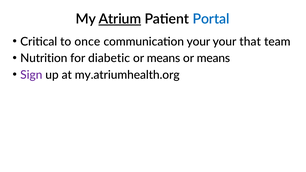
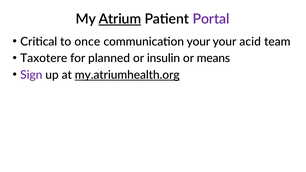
Portal colour: blue -> purple (211, 19)
that: that -> acid (250, 42)
Nutrition: Nutrition -> Taxotere (44, 58)
diabetic: diabetic -> planned (109, 58)
means: means -> insulin (163, 58)
my.atriumhealth.org underline: none -> present (127, 75)
